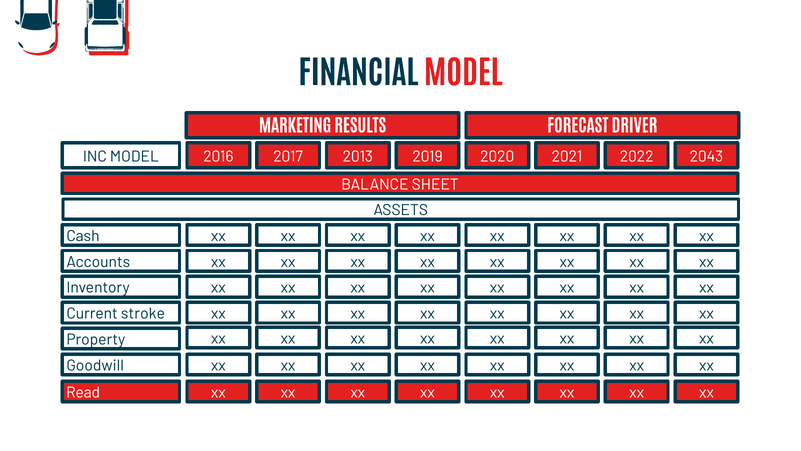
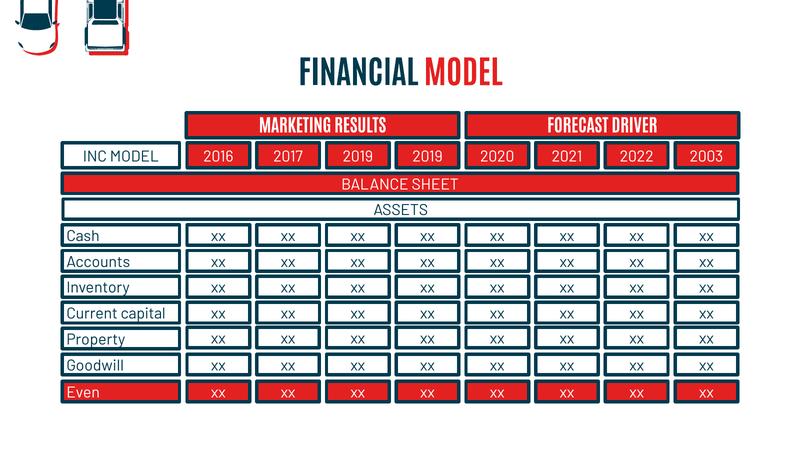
2017 2013: 2013 -> 2019 (358, 156)
2043: 2043 -> 2003 (706, 156)
stroke: stroke -> capital (143, 313)
Read: Read -> Even (83, 392)
